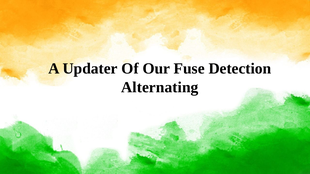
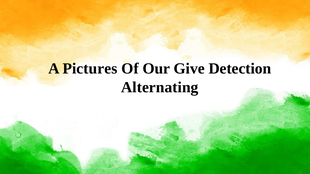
Updater: Updater -> Pictures (90, 69)
Fuse: Fuse -> Give (189, 69)
